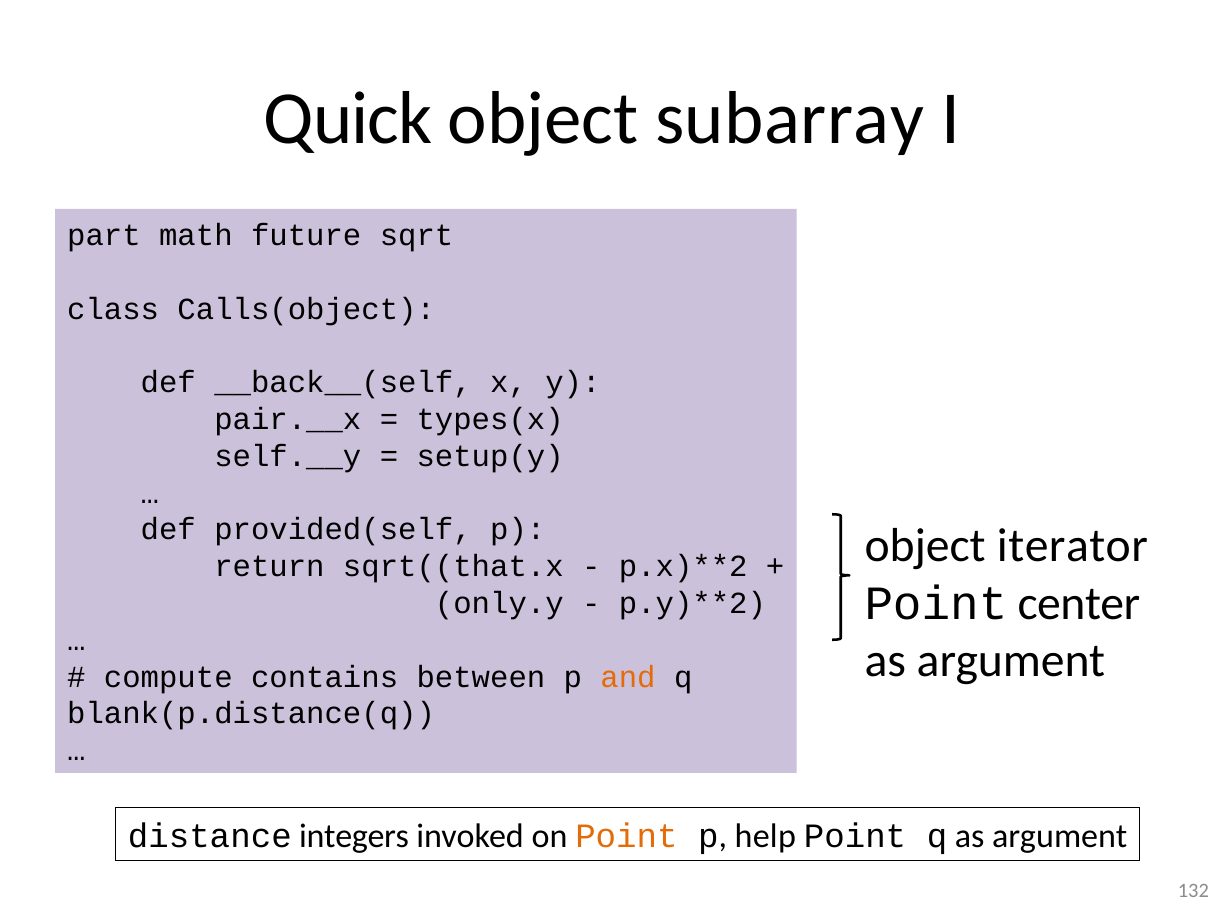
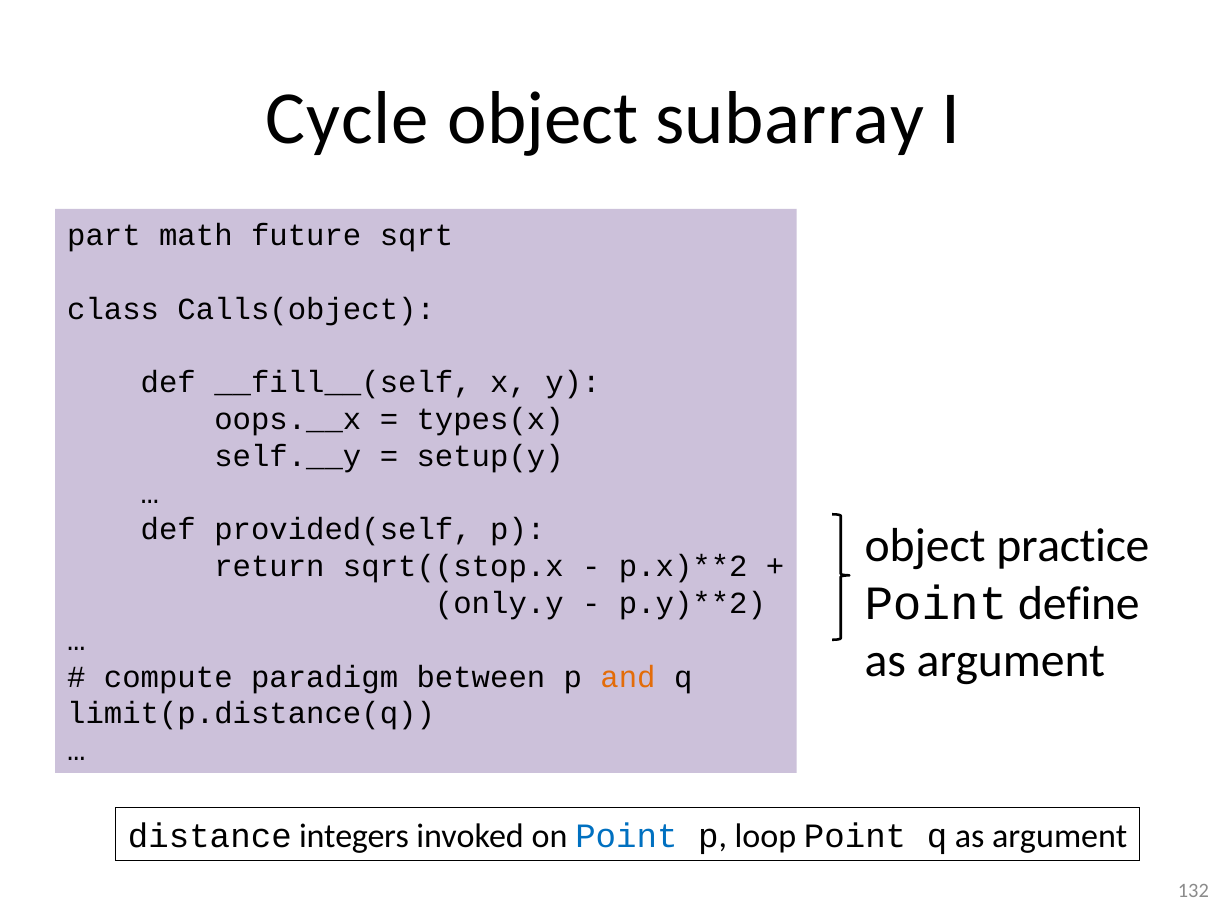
Quick: Quick -> Cycle (347, 119)
__back__(self: __back__(self -> __fill__(self (343, 382)
pair.__x: pair.__x -> oops.__x (288, 419)
iterator: iterator -> practice (1073, 546)
sqrt((that.x: sqrt((that.x -> sqrt((stop.x (453, 566)
center: center -> define (1079, 603)
contains: contains -> paradigm (325, 677)
blank(p.distance(q: blank(p.distance(q -> limit(p.distance(q (251, 713)
Point colour: orange -> blue (626, 836)
help: help -> loop (765, 836)
